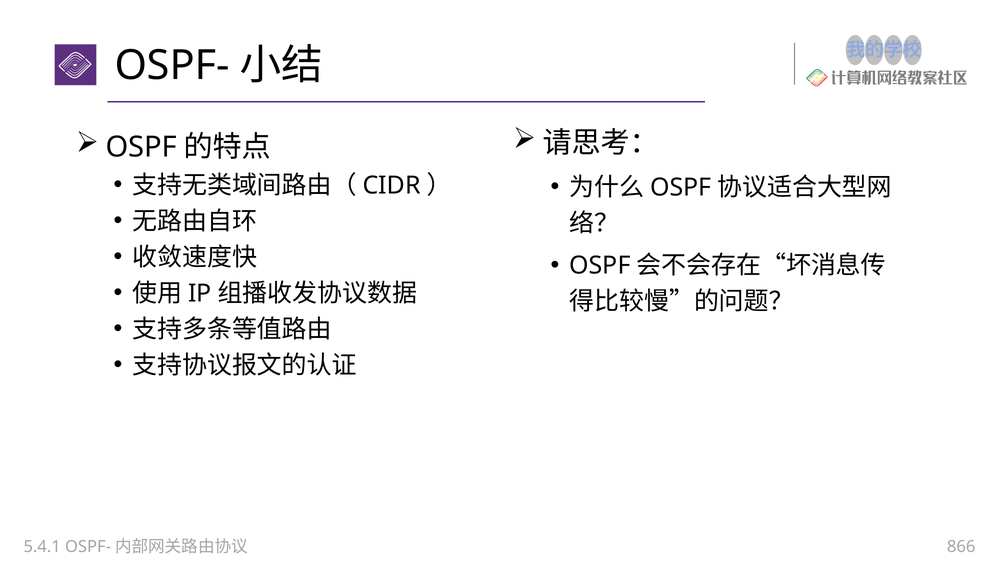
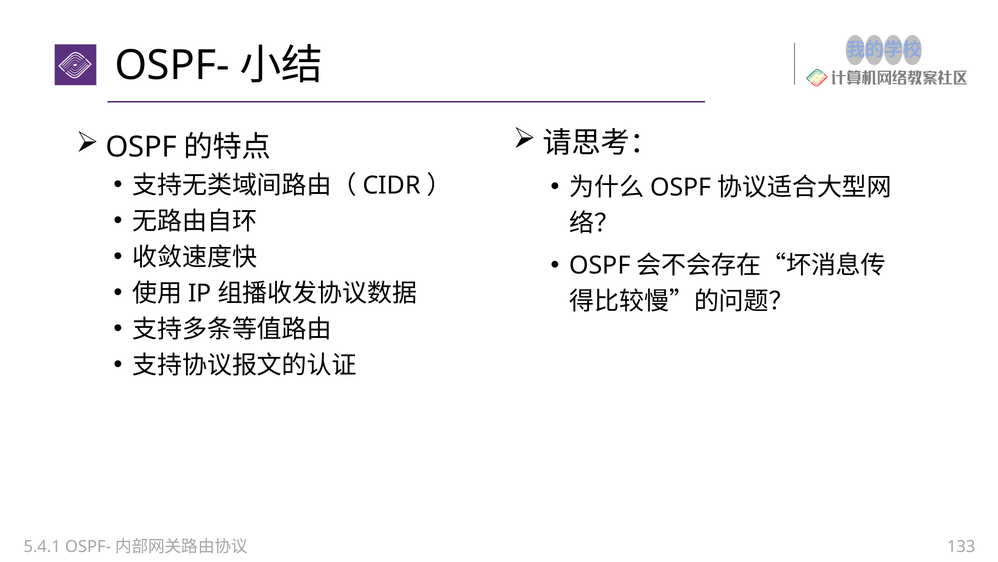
866: 866 -> 133 (961, 546)
